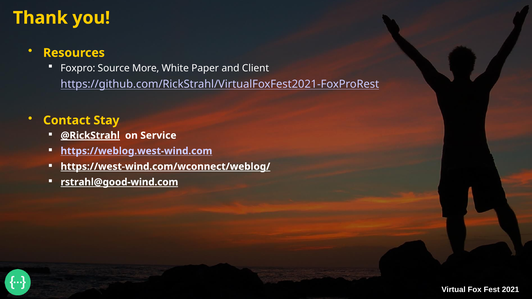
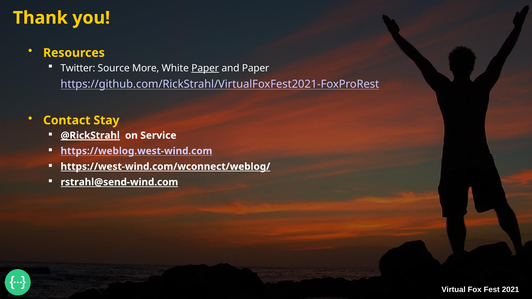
Foxpro: Foxpro -> Twitter (78, 68)
Paper underline: none -> present (205, 68)
and Client: Client -> Paper (256, 68)
rstrahl@good-wind.com: rstrahl@good-wind.com -> rstrahl@send-wind.com (119, 182)
